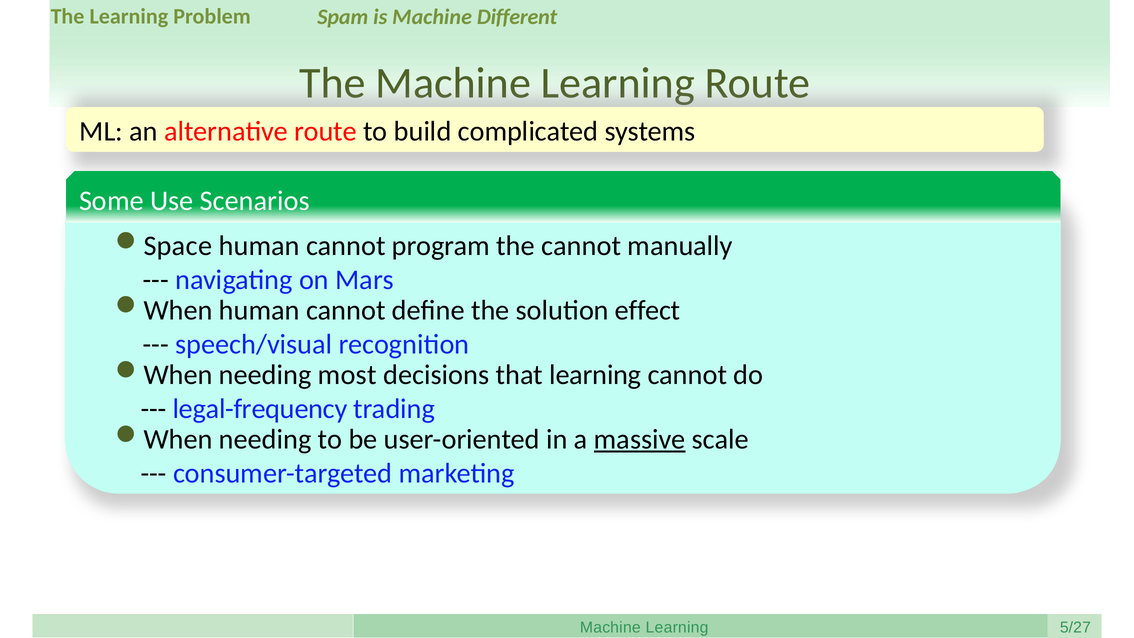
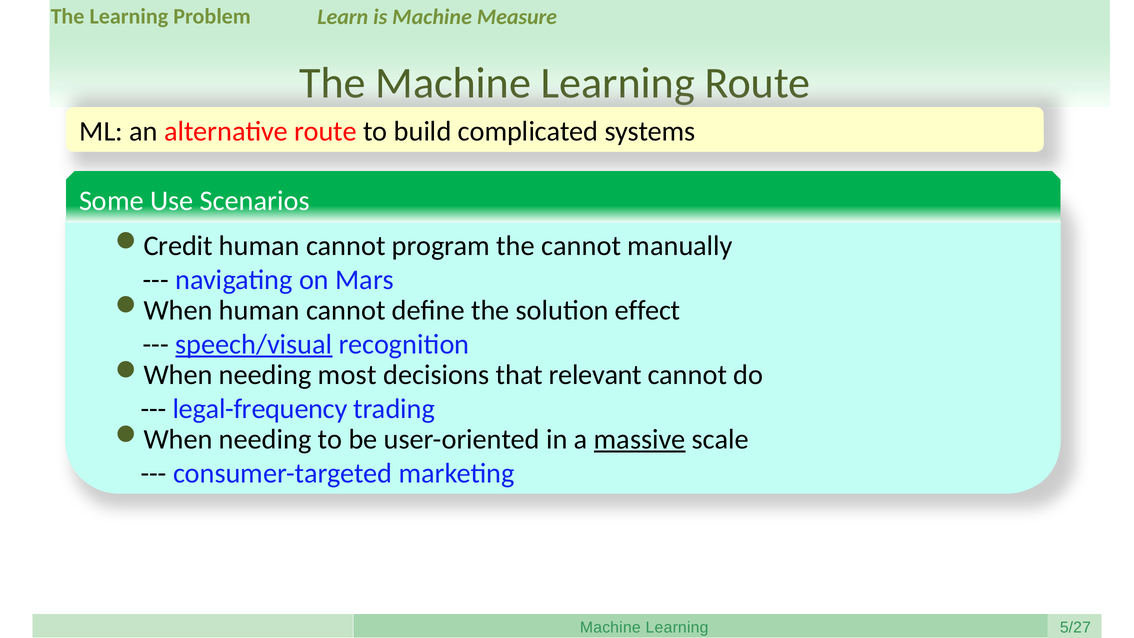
Spam: Spam -> Learn (343, 17)
Different: Different -> Measure (517, 17)
Space: Space -> Credit (178, 246)
speech/visual underline: none -> present (254, 344)
that learning: learning -> relevant (595, 375)
